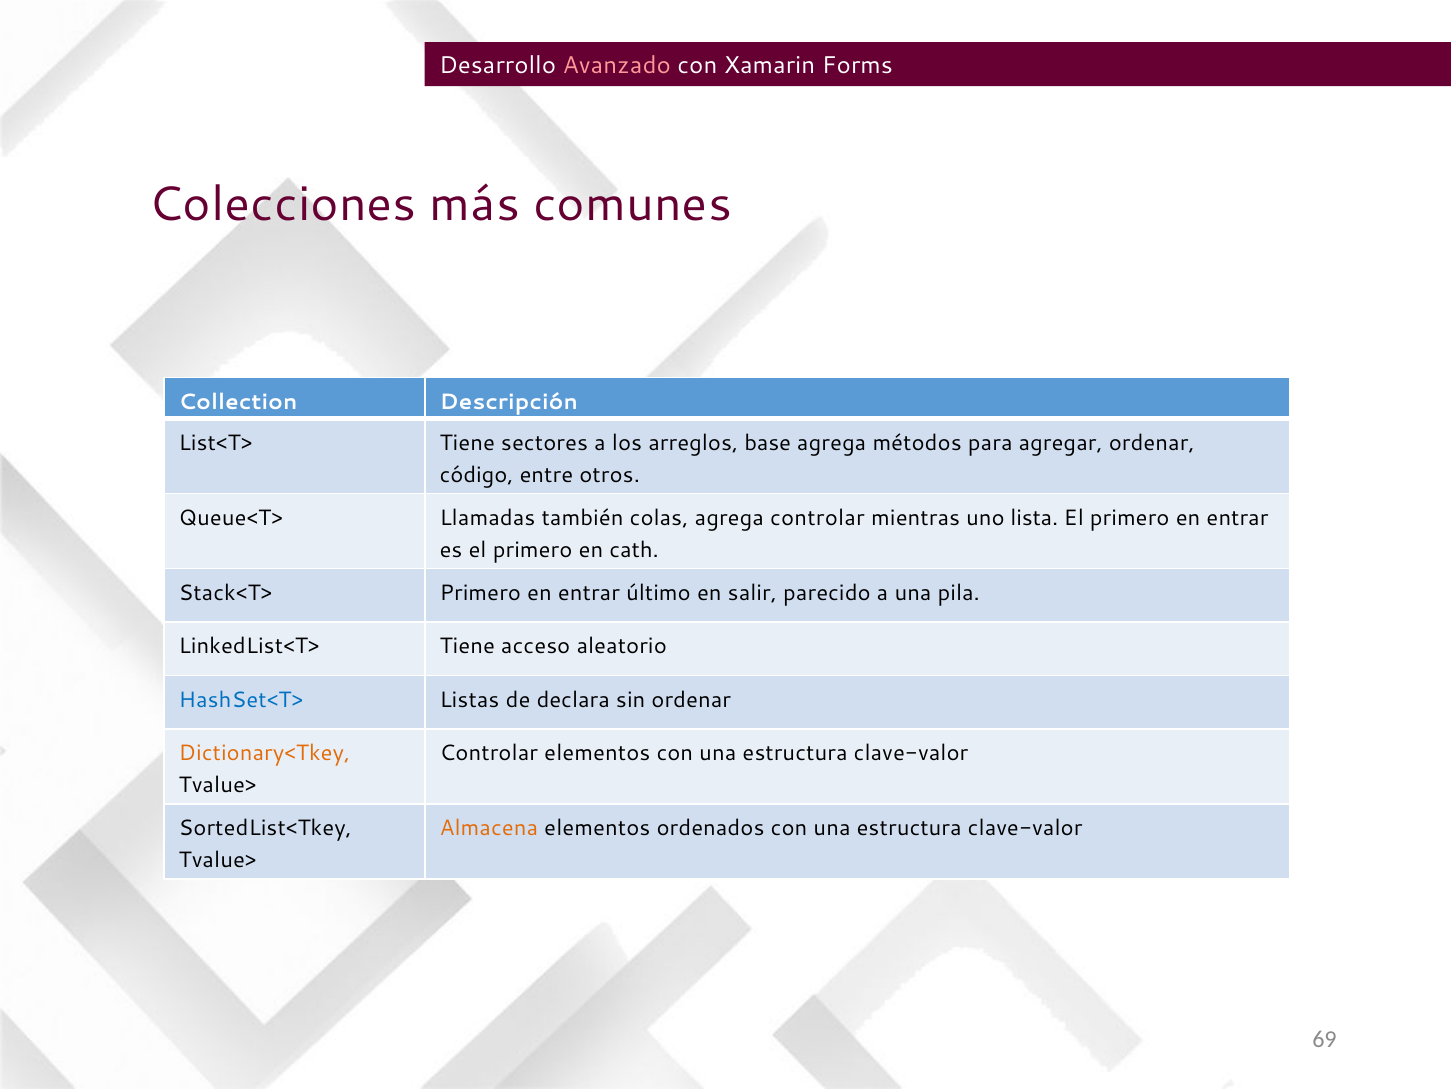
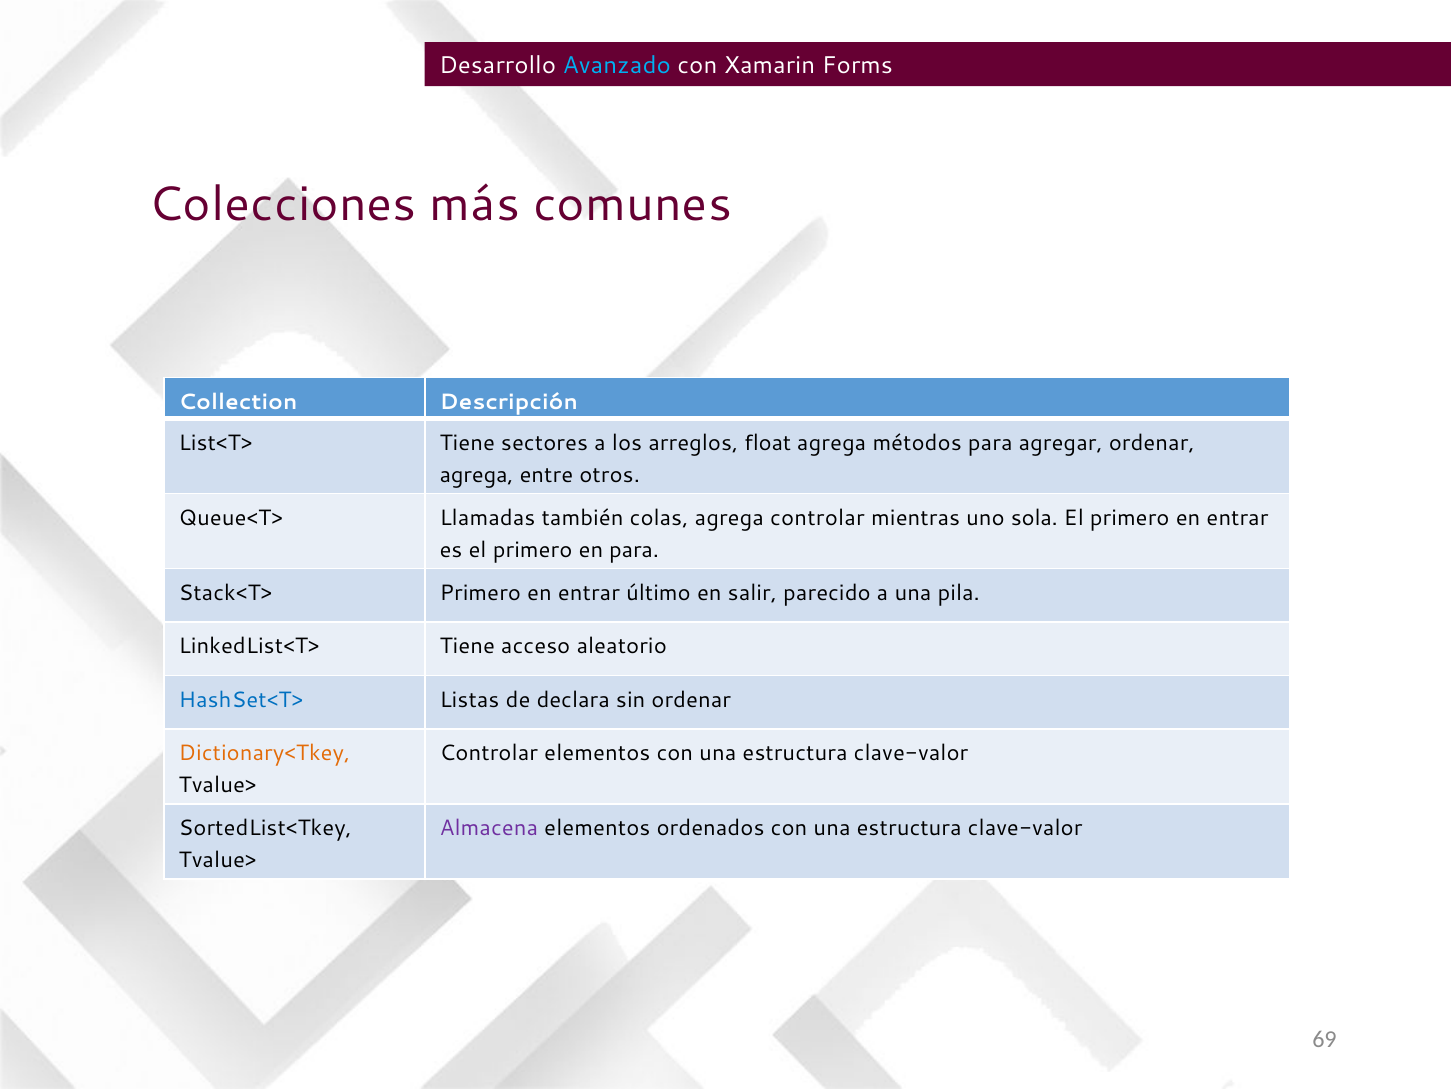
Avanzado colour: pink -> light blue (617, 65)
base: base -> float (768, 443)
código: código -> agrega (477, 474)
lista: lista -> sola (1034, 518)
en cath: cath -> para (634, 549)
Almacena colour: orange -> purple (489, 828)
